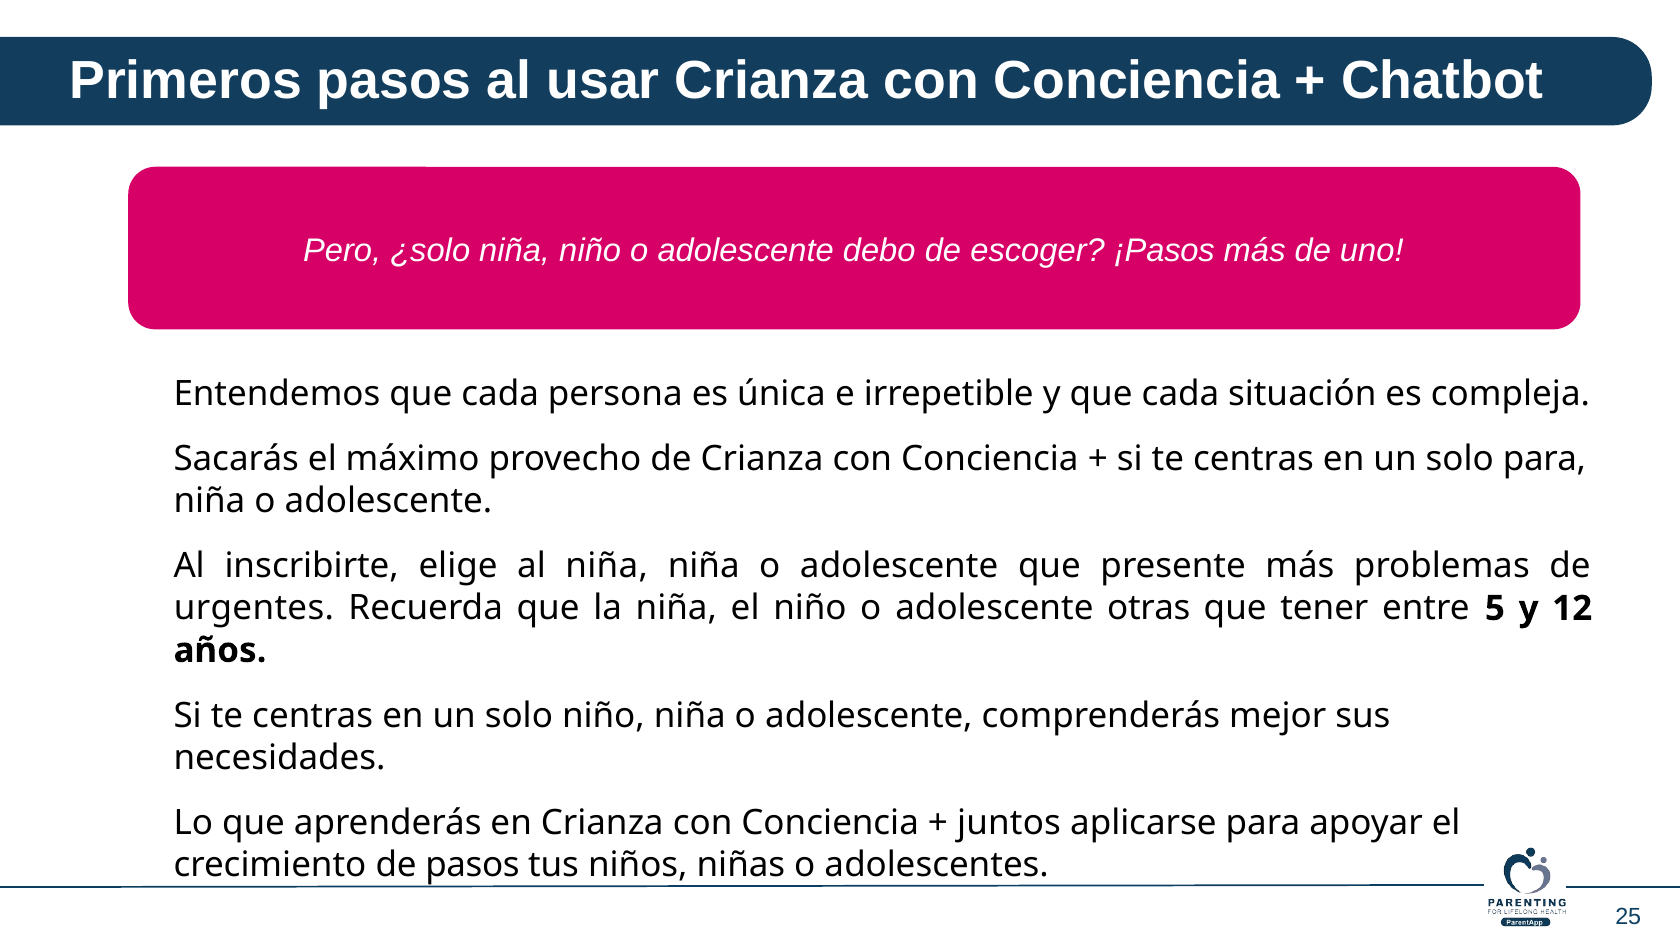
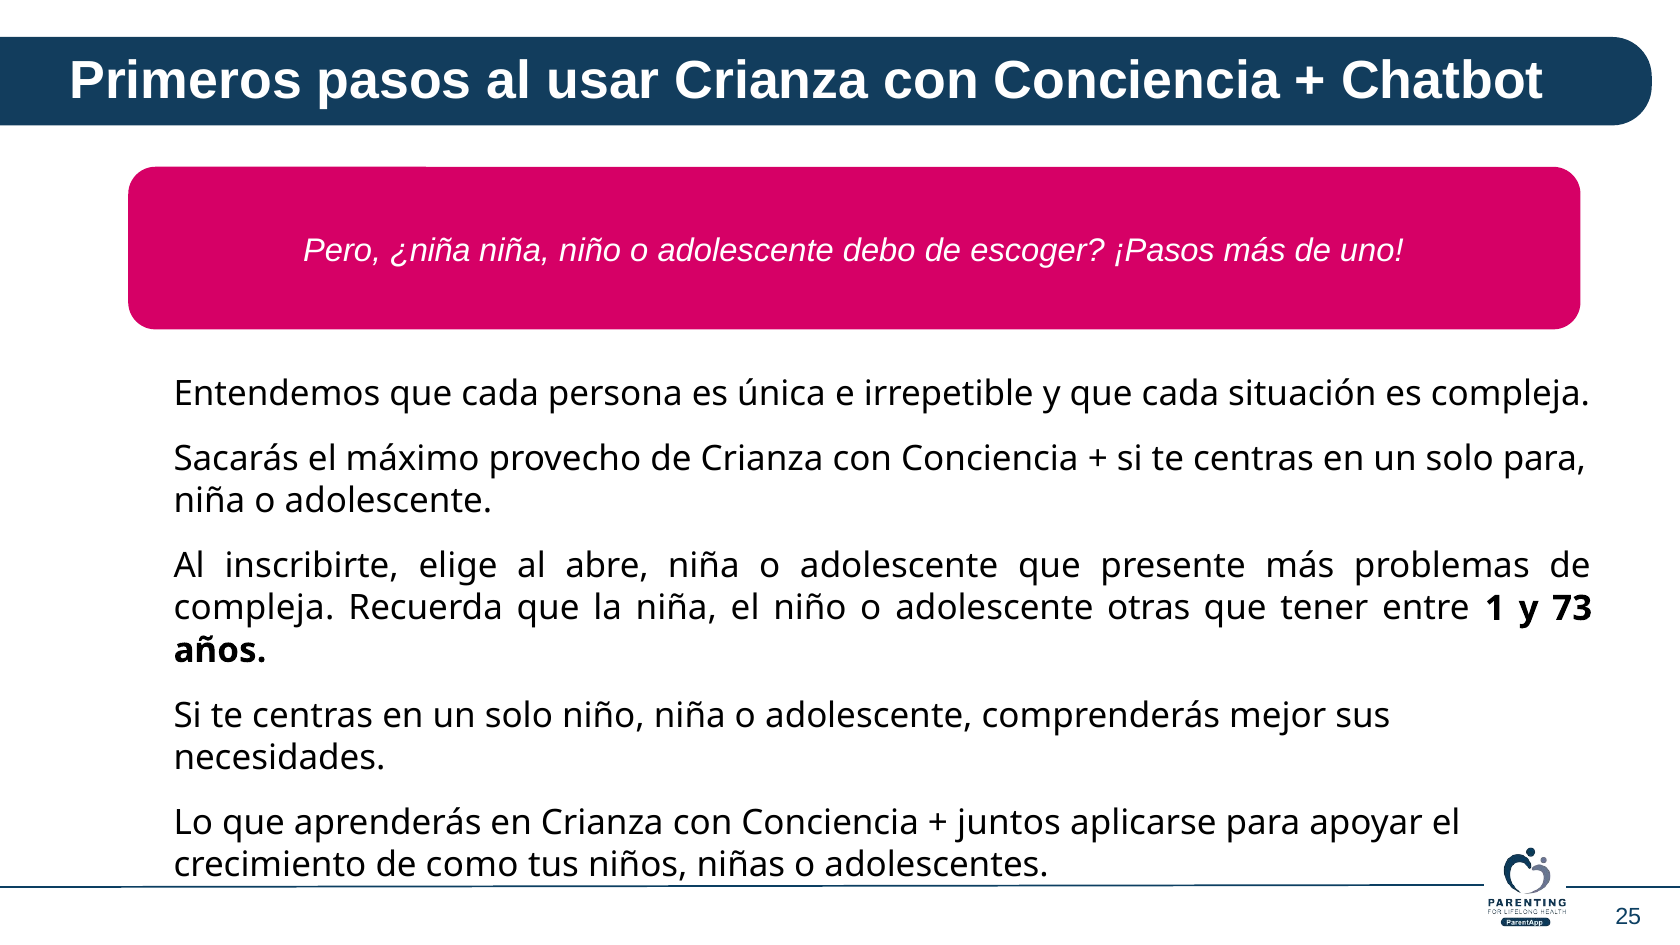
¿solo: ¿solo -> ¿niña (430, 250)
al niña: niña -> abre (607, 566)
urgentes: urgentes -> compleja (254, 608)
5: 5 -> 1 (1495, 608)
12: 12 -> 73 (1572, 608)
de pasos: pasos -> como (472, 865)
